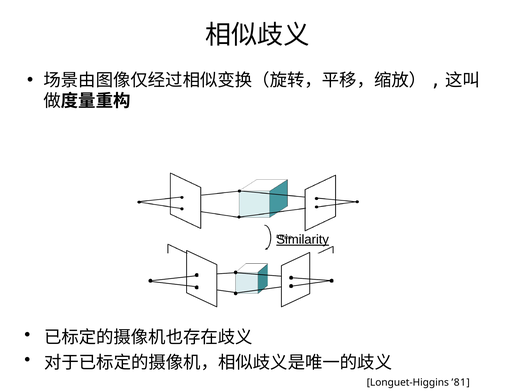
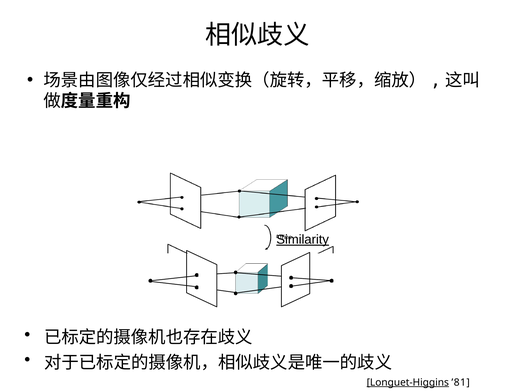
Longuet-Higgins underline: none -> present (408, 383)
